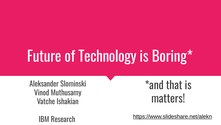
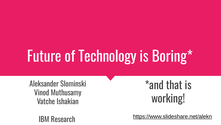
matters: matters -> working (168, 98)
